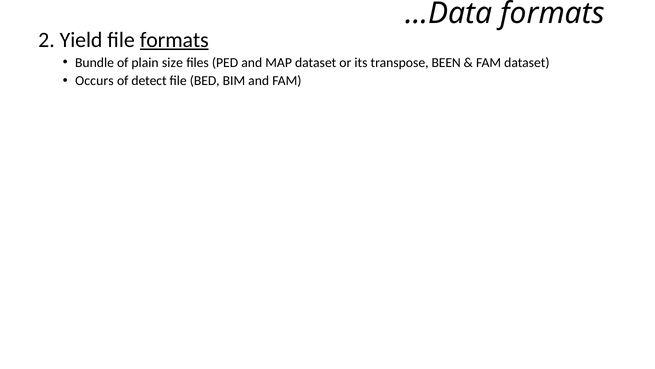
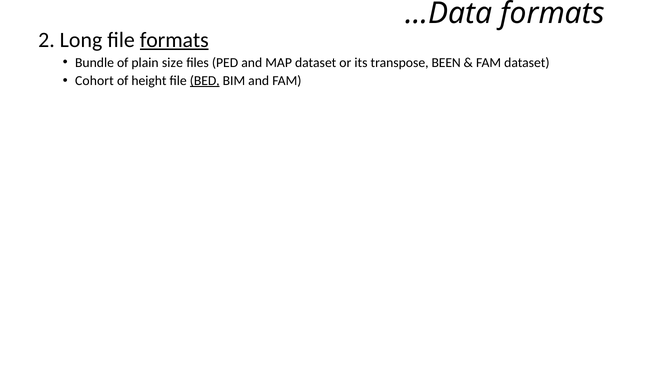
Yield: Yield -> Long (81, 40)
Occurs: Occurs -> Cohort (94, 81)
detect: detect -> height (149, 81)
BED underline: none -> present (205, 81)
